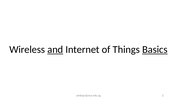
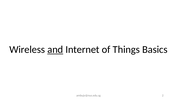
Basics underline: present -> none (155, 49)
